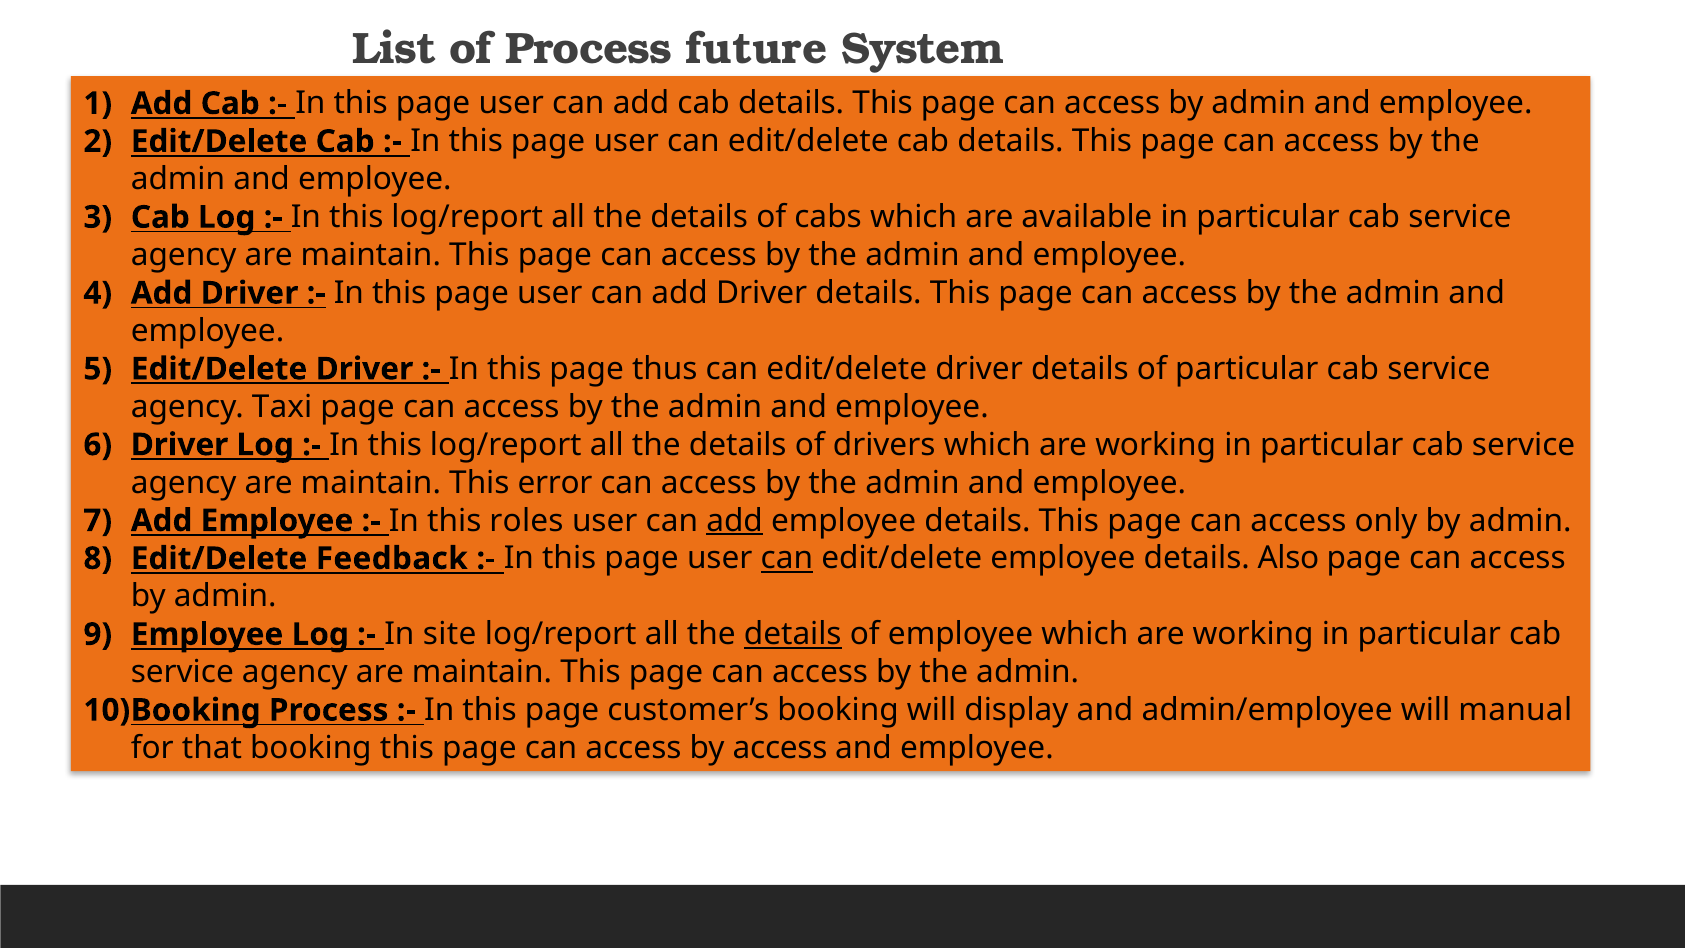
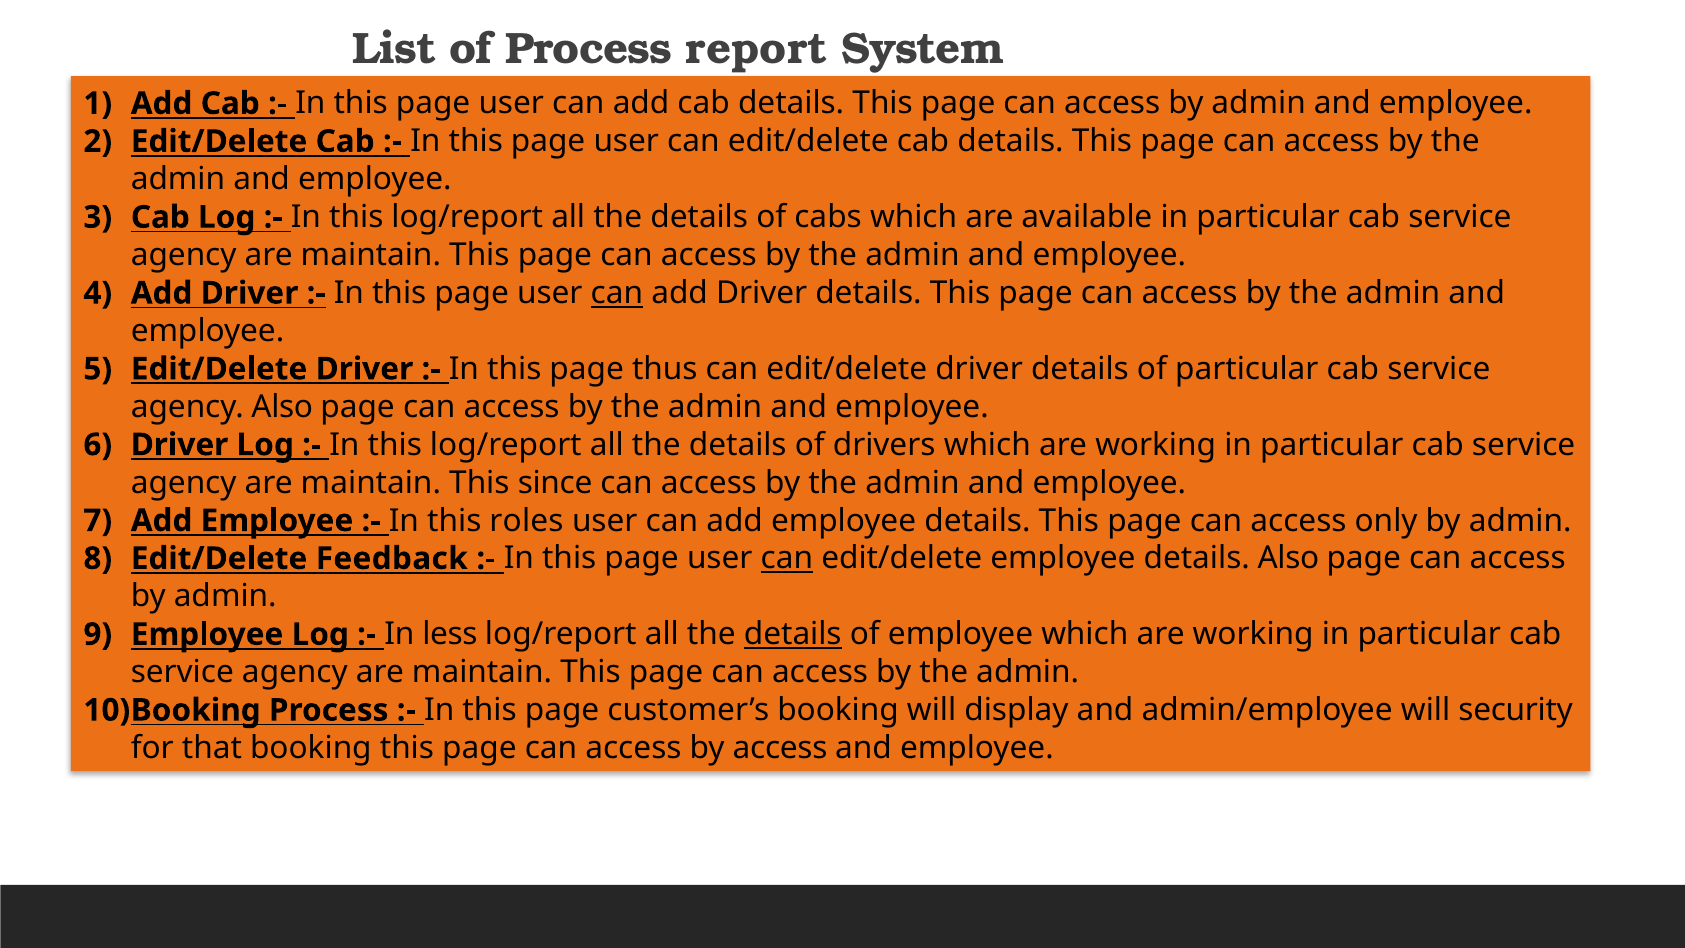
future: future -> report (757, 49)
can underline: none -> present (617, 293)
agency Taxi: Taxi -> Also (282, 407)
error: error -> since (555, 483)
add underline: present -> none (735, 521)
site: site -> less (450, 634)
manual: manual -> security (1516, 710)
